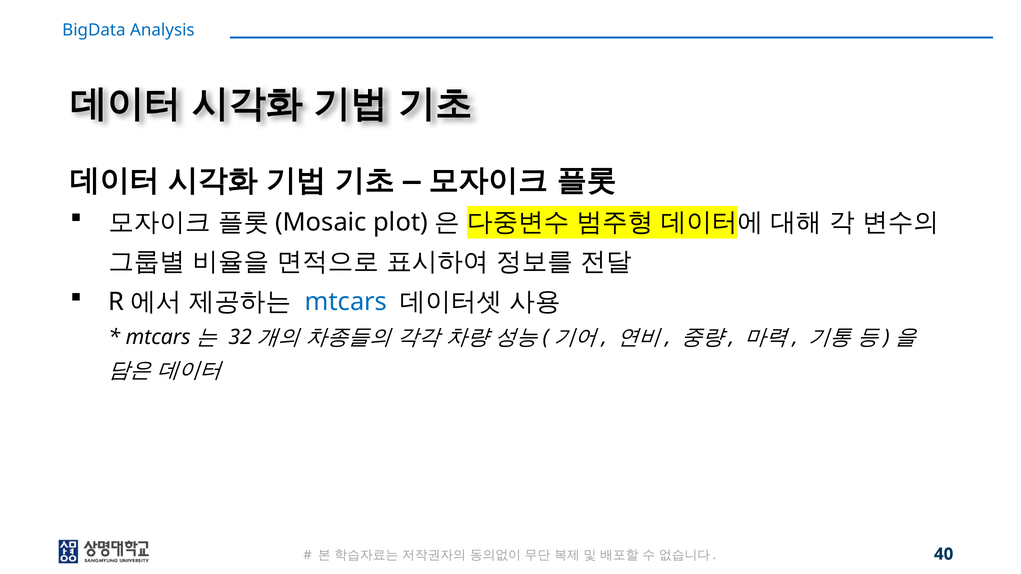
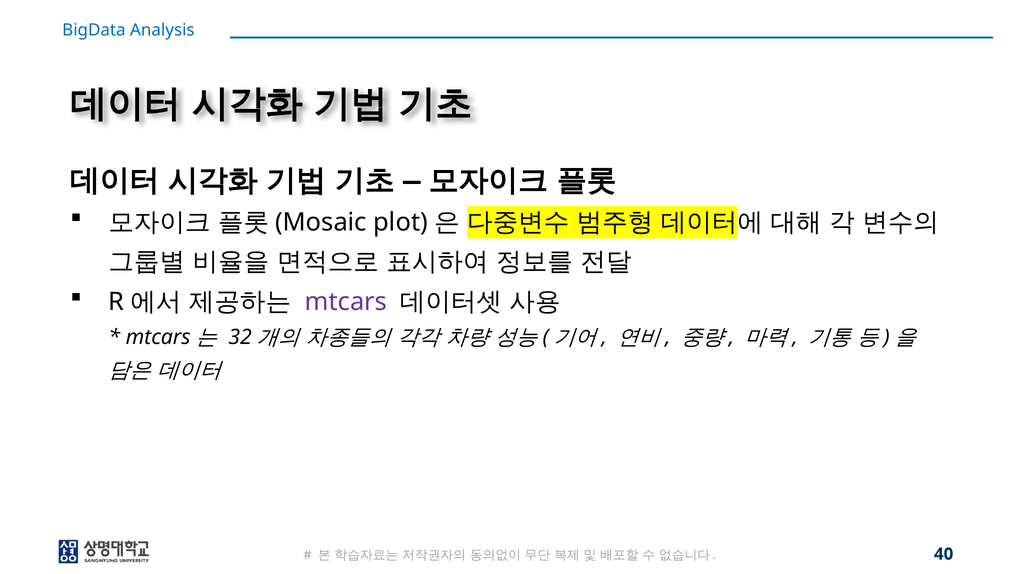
mtcars colour: blue -> purple (346, 302)
